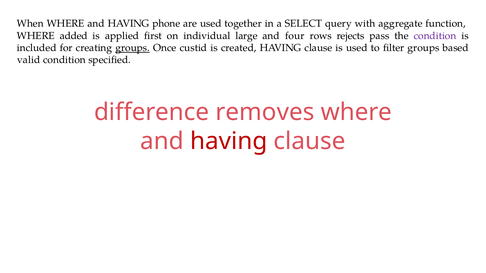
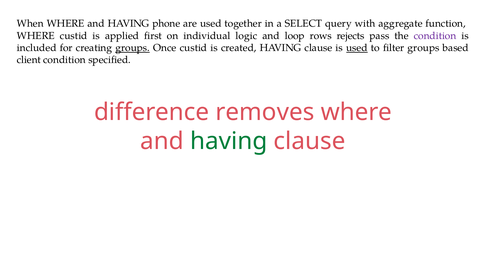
WHERE added: added -> custid (74, 36)
large: large -> logic (246, 36)
four: four -> loop (295, 36)
used underline: none -> present (357, 48)
valid: valid -> client (29, 60)
having colour: red -> green (229, 141)
